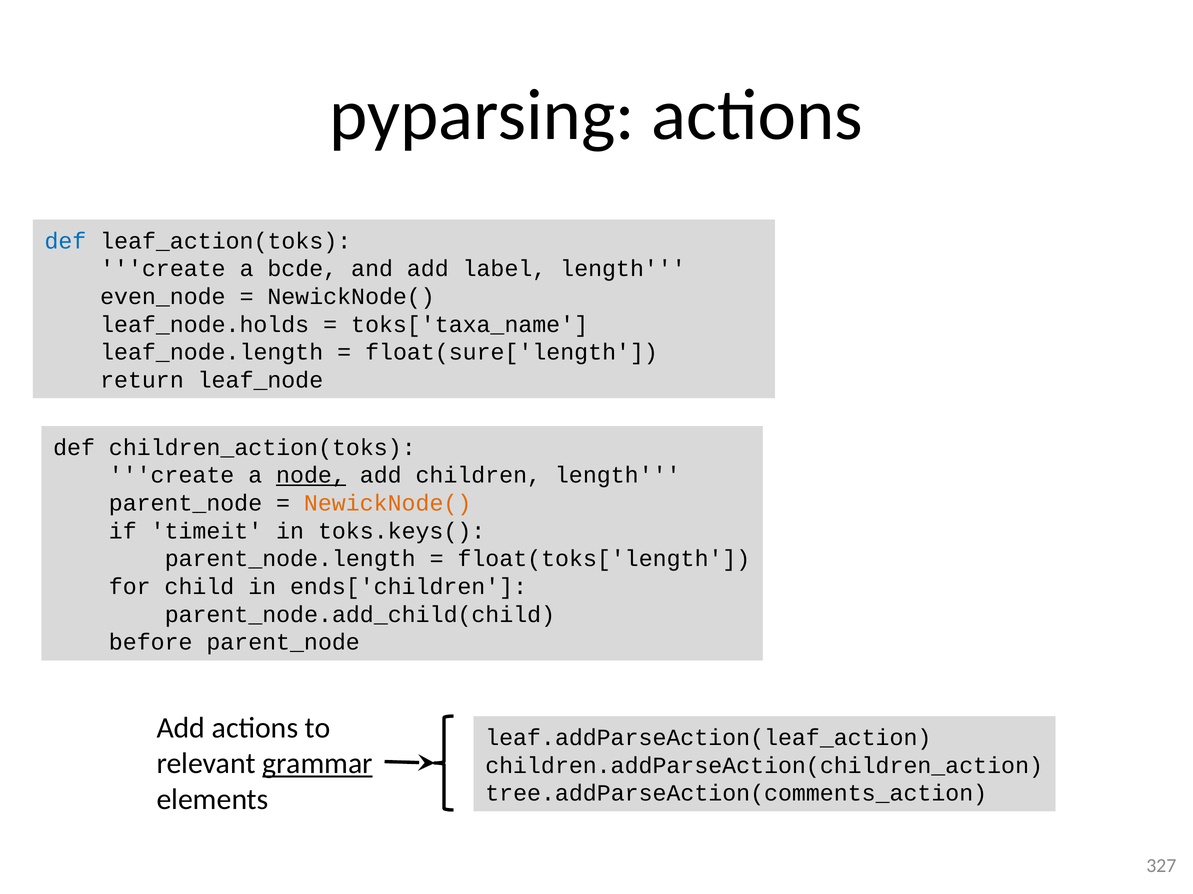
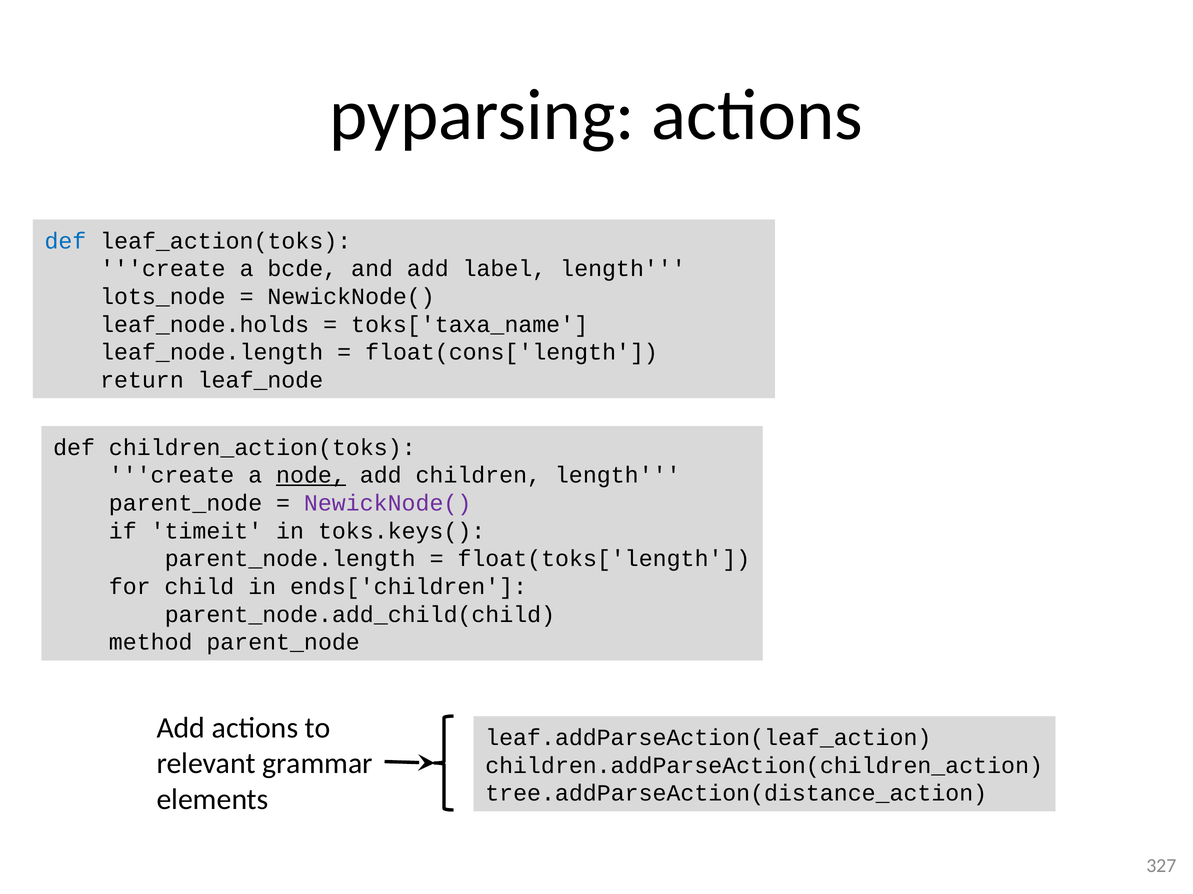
even_node: even_node -> lots_node (163, 297)
float(sure['length: float(sure['length -> float(cons['length (512, 353)
NewickNode( colour: orange -> purple (388, 504)
before: before -> method (151, 643)
grammar underline: present -> none (317, 764)
tree.addParseAction(comments_action: tree.addParseAction(comments_action -> tree.addParseAction(distance_action (736, 794)
